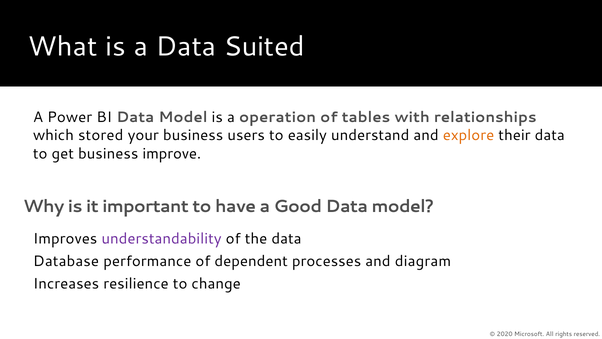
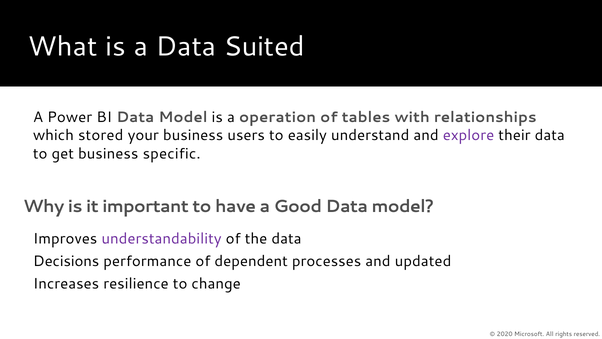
explore colour: orange -> purple (469, 135)
improve: improve -> specific (172, 153)
Database: Database -> Decisions (66, 261)
diagram: diagram -> updated (423, 261)
